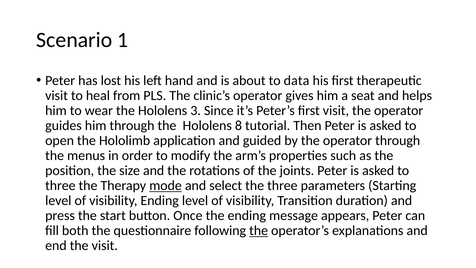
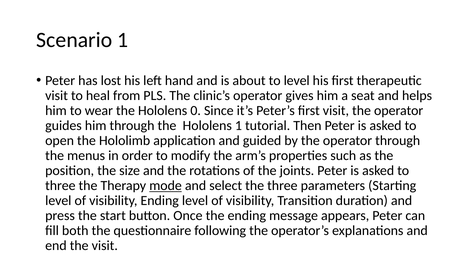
to data: data -> level (297, 80)
3: 3 -> 0 (196, 110)
Hololens 8: 8 -> 1 (239, 125)
the underline: present -> none (259, 230)
